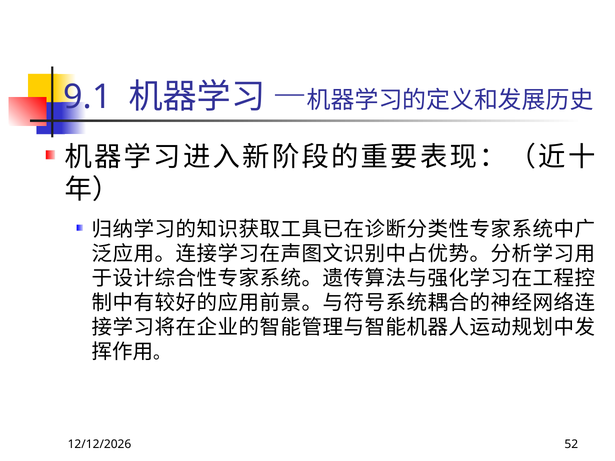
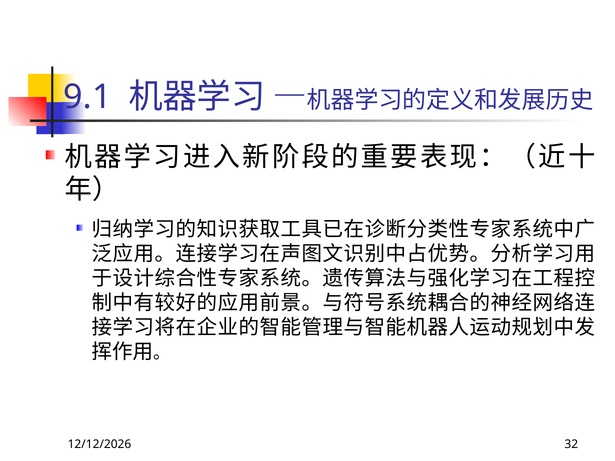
52: 52 -> 32 (571, 445)
